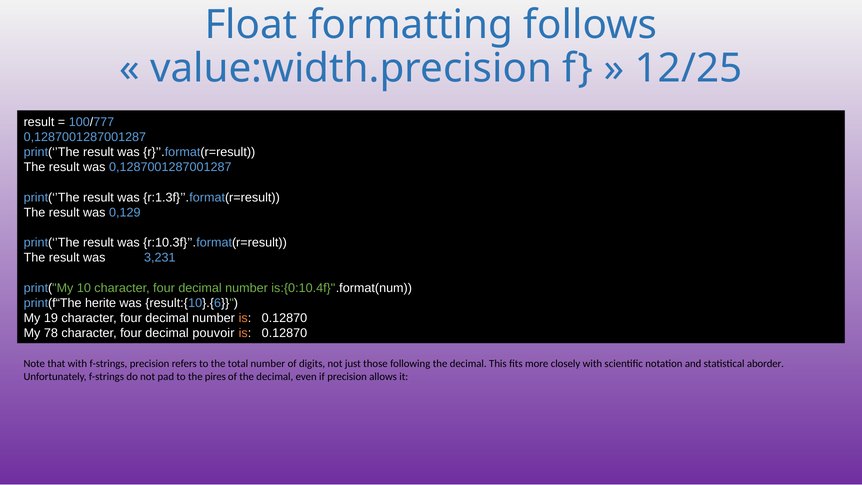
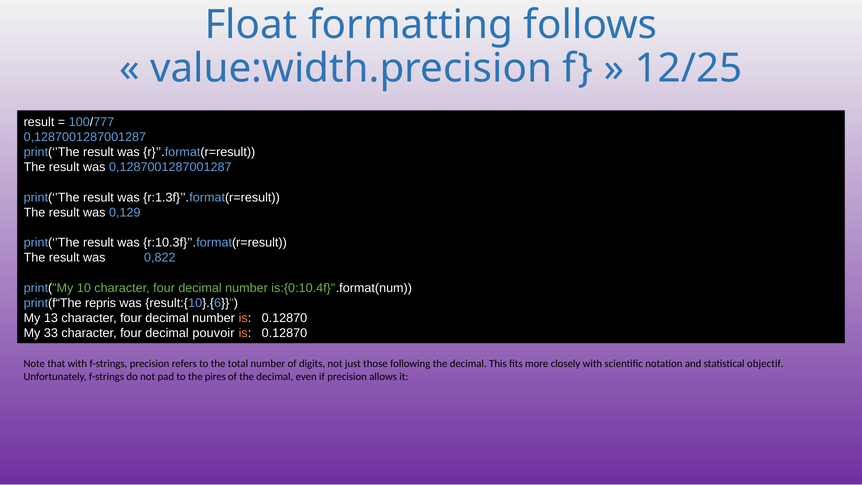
3,231: 3,231 -> 0,822 (160, 258)
herite: herite -> repris (101, 303)
19: 19 -> 13 (51, 318)
78: 78 -> 33 (51, 333)
aborder: aborder -> objectif (765, 364)
